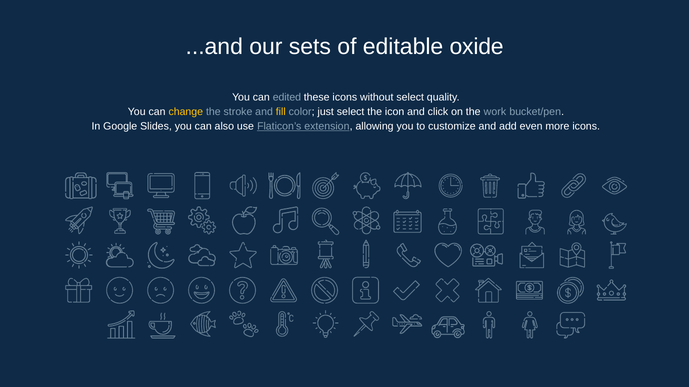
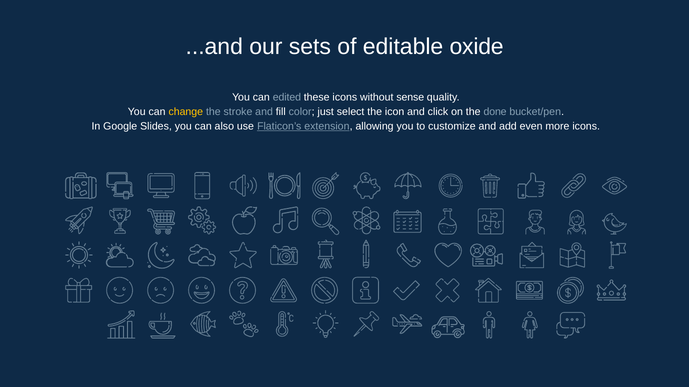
without select: select -> sense (410, 97)
fill colour: yellow -> white (281, 112)
work: work -> done (495, 112)
